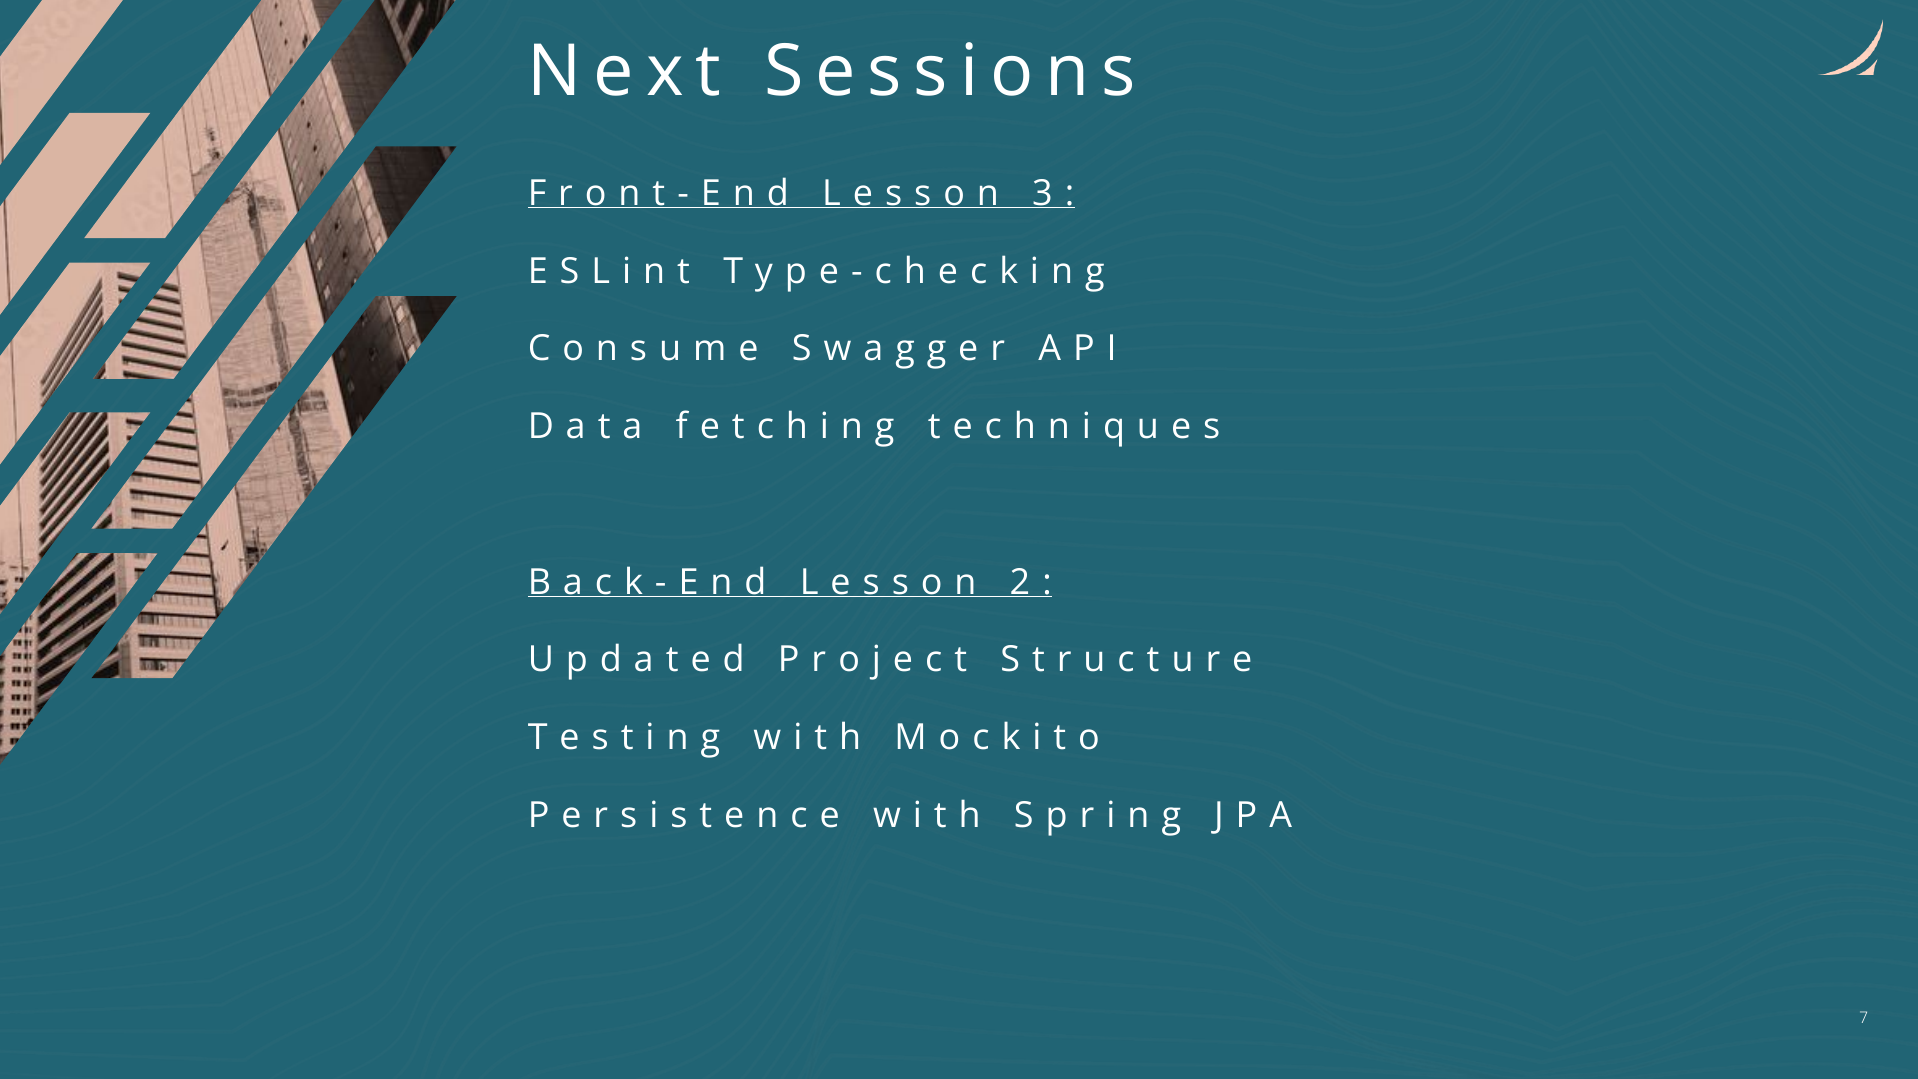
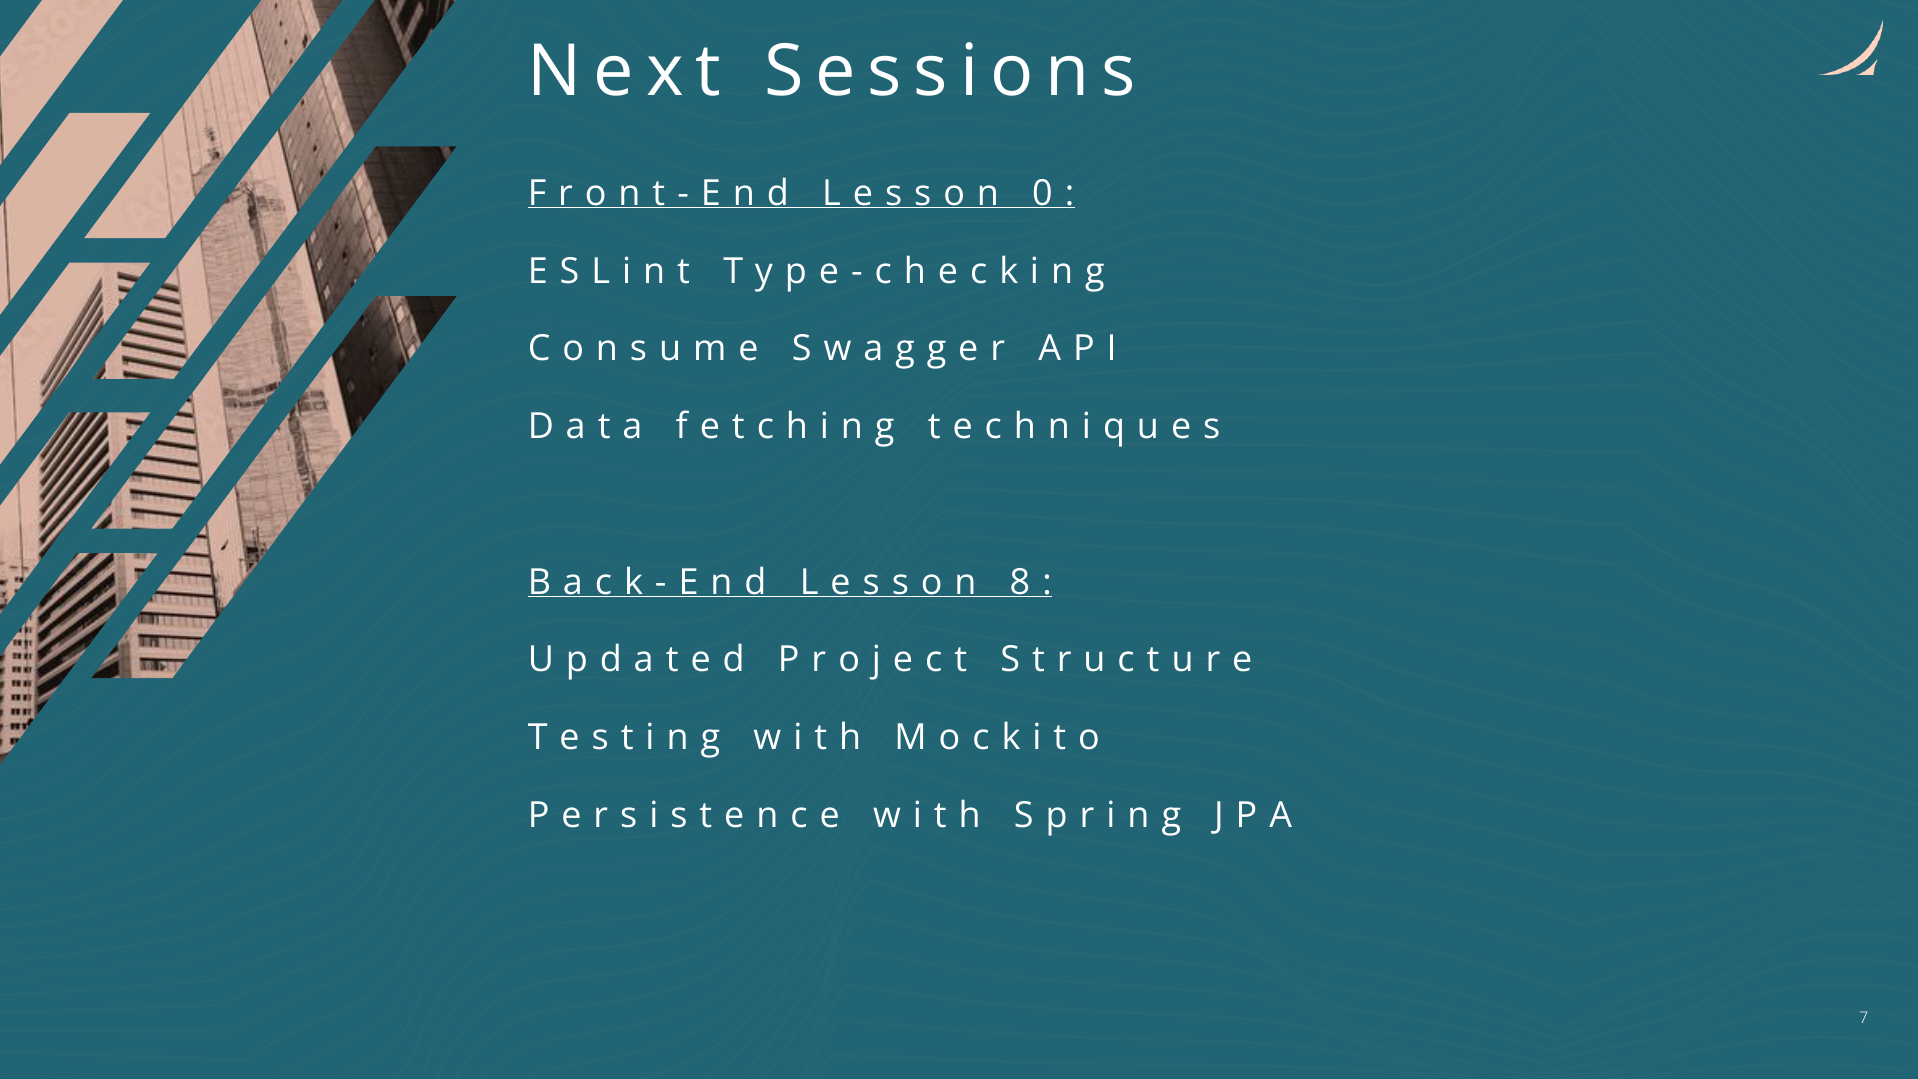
3: 3 -> 0 (1042, 194)
2: 2 -> 8 (1020, 582)
